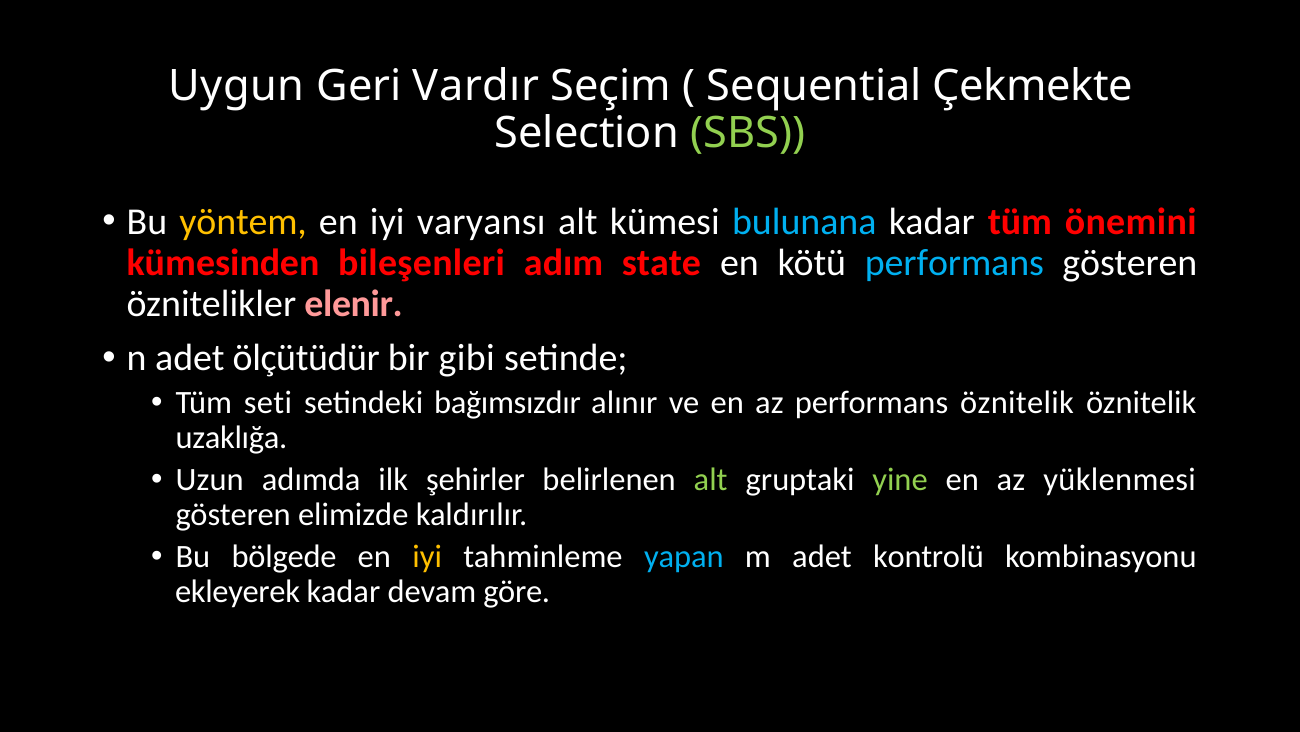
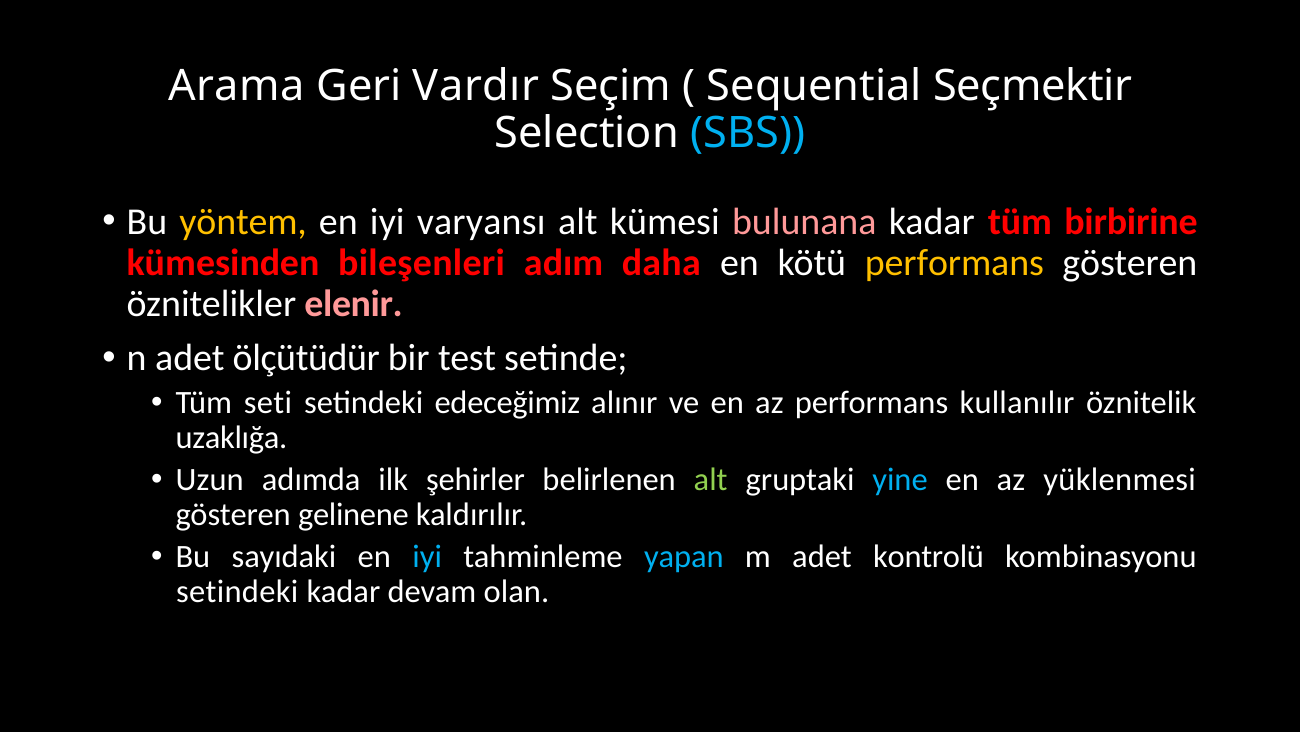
Uygun: Uygun -> Arama (237, 86)
Çekmekte: Çekmekte -> Seçmektir (1033, 86)
SBS colour: light green -> light blue (748, 133)
bulunana colour: light blue -> pink (804, 221)
önemini: önemini -> birbirine (1131, 221)
state: state -> daha (661, 262)
performans colour: light blue -> yellow (954, 262)
gibi: gibi -> test (467, 358)
bağımsızdır: bağımsızdır -> edeceğimiz (507, 403)
performans öznitelik: öznitelik -> kullanılır (1017, 403)
yine colour: light green -> light blue (900, 480)
elimizde: elimizde -> gelinene (353, 515)
bölgede: bölgede -> sayıdaki (284, 557)
iyi colour: yellow -> light blue (427, 557)
ekleyerek: ekleyerek -> setindeki (237, 592)
göre: göre -> olan (516, 592)
